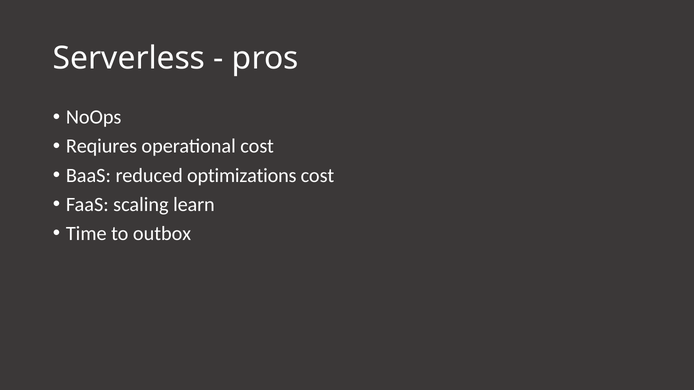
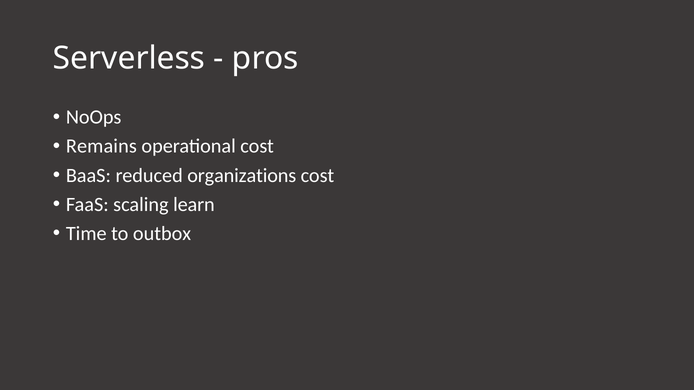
Reqiures: Reqiures -> Remains (101, 146)
optimizations: optimizations -> organizations (242, 176)
